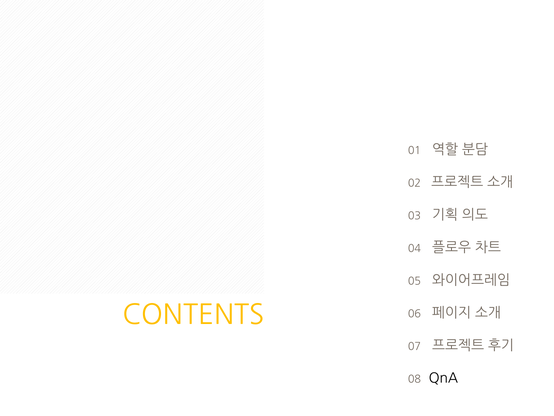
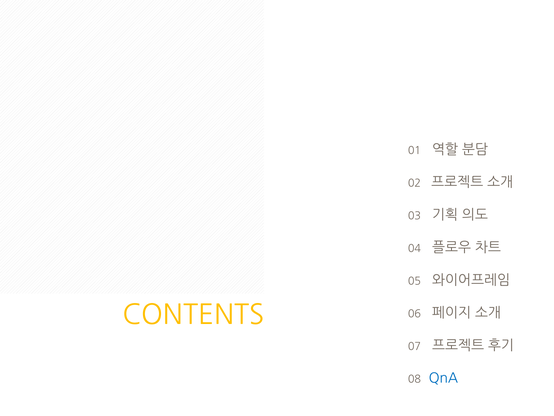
QnA colour: black -> blue (443, 378)
